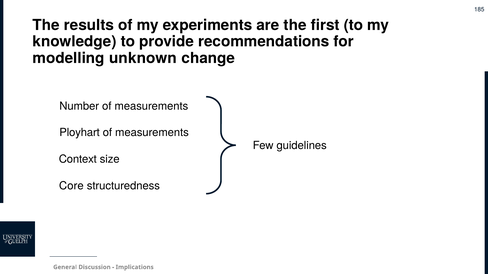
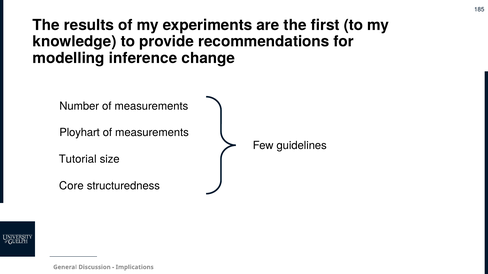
unknown: unknown -> inference (143, 58)
Context: Context -> Tutorial (78, 159)
